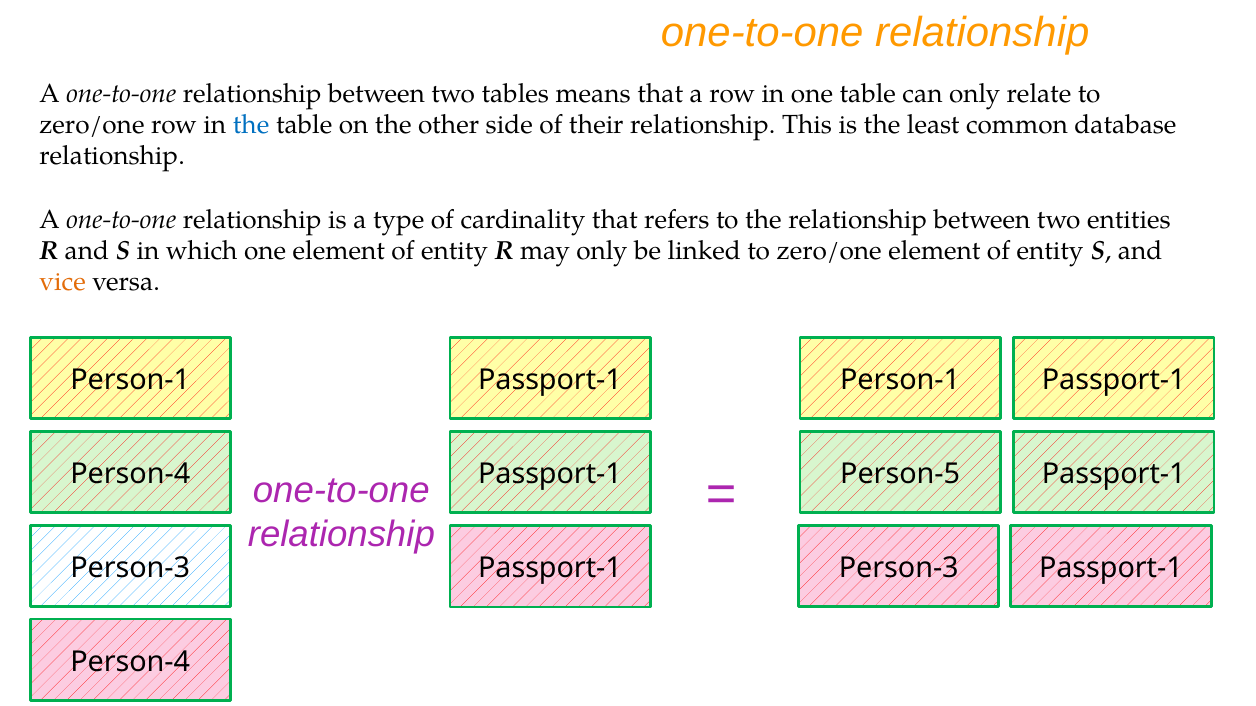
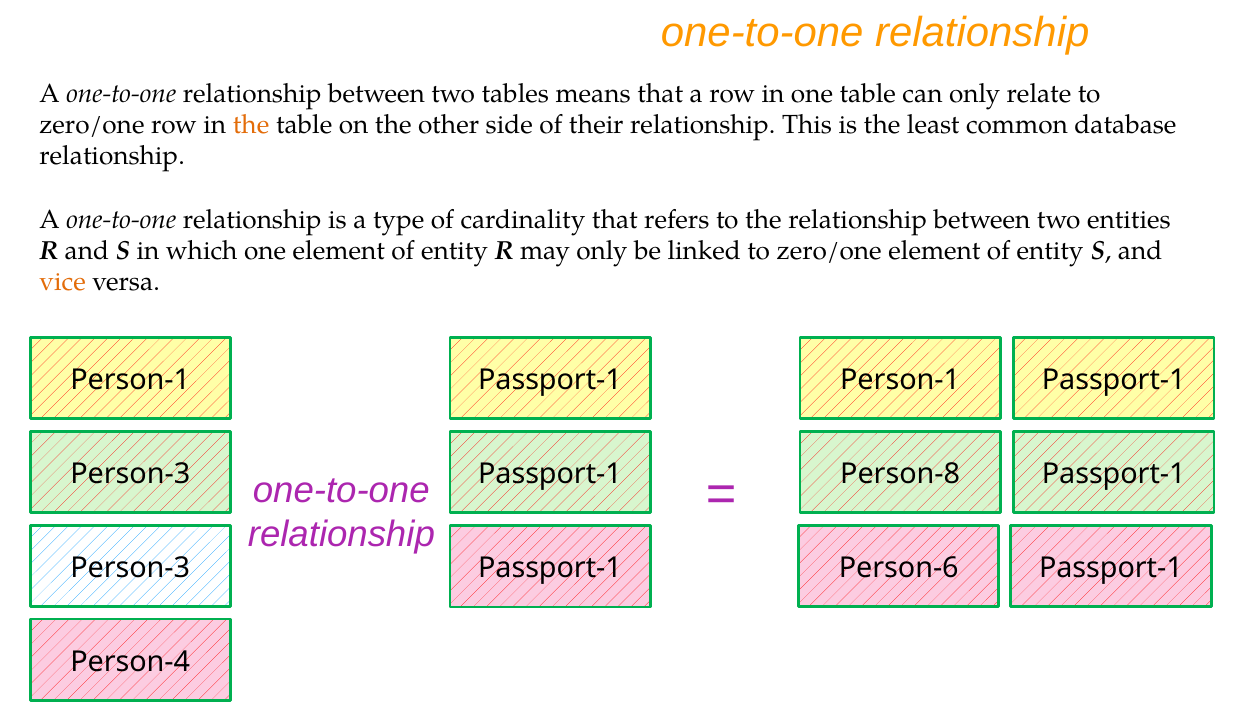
the colour: blue -> orange (251, 125)
Person-4: Person-4 -> Person-3 (130, 474)
Person-5: Person-5 -> Person-8 (900, 474)
Person-3 Passport-1 Person-3: Person-3 -> Person-6 (899, 568)
